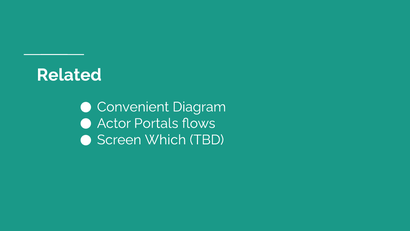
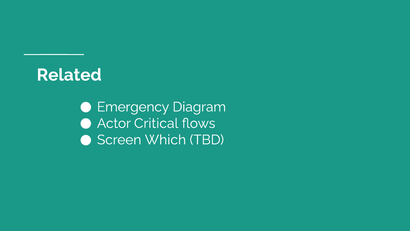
Convenient: Convenient -> Emergency (133, 107)
Portals: Portals -> Critical (156, 123)
